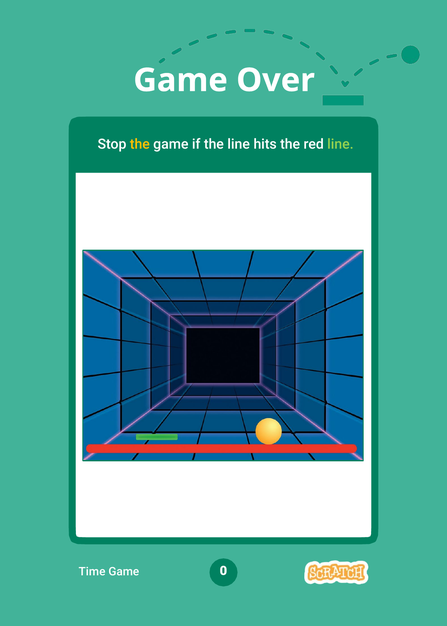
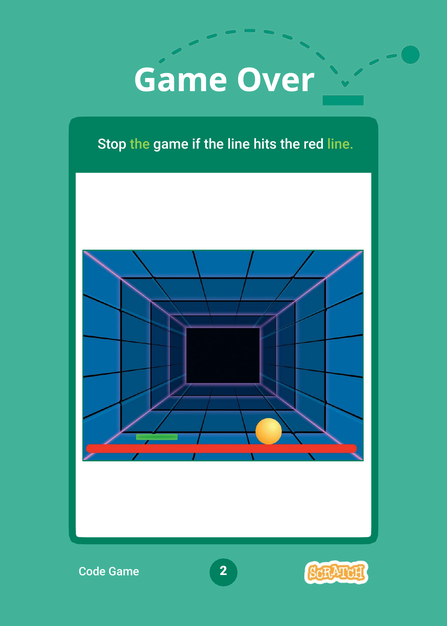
the colour: yellow -> light green (140, 144)
Time: Time -> Code (92, 572)
0: 0 -> 2 (223, 571)
